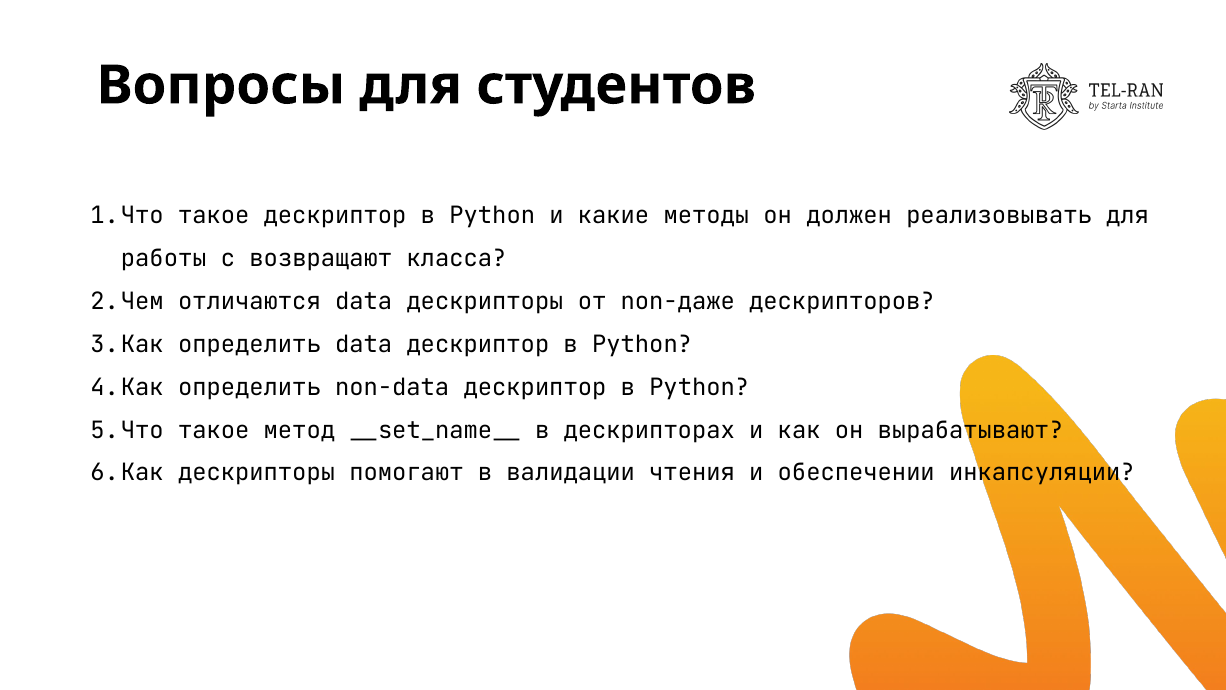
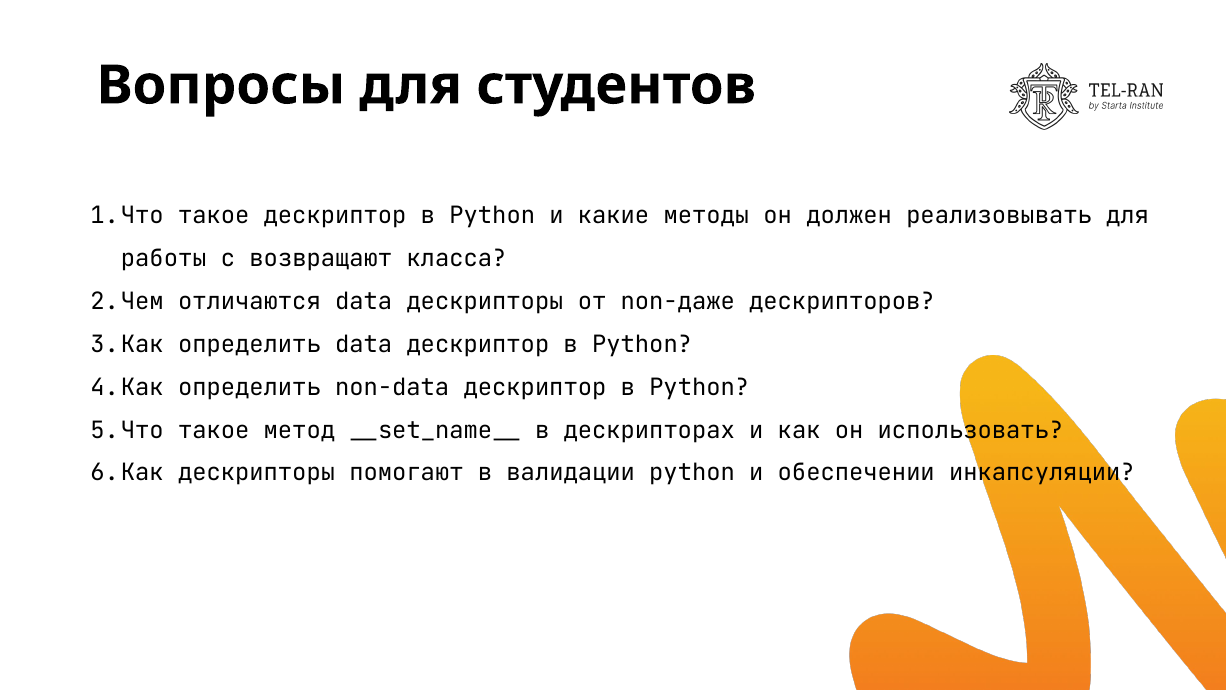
вырабатывают: вырабатывают -> использовать (971, 430)
валидации чтения: чтения -> python (692, 473)
